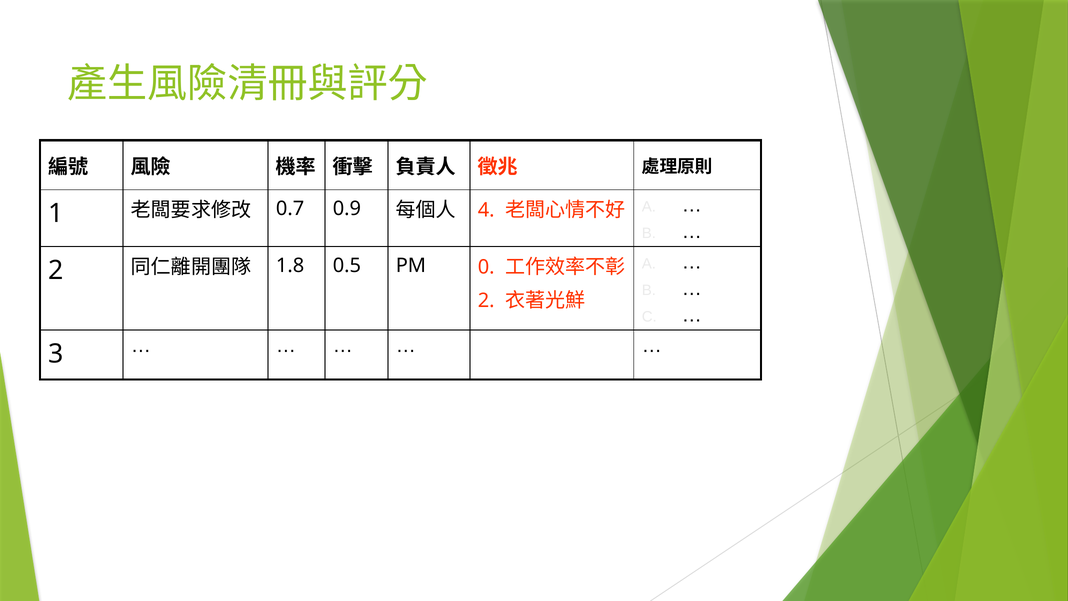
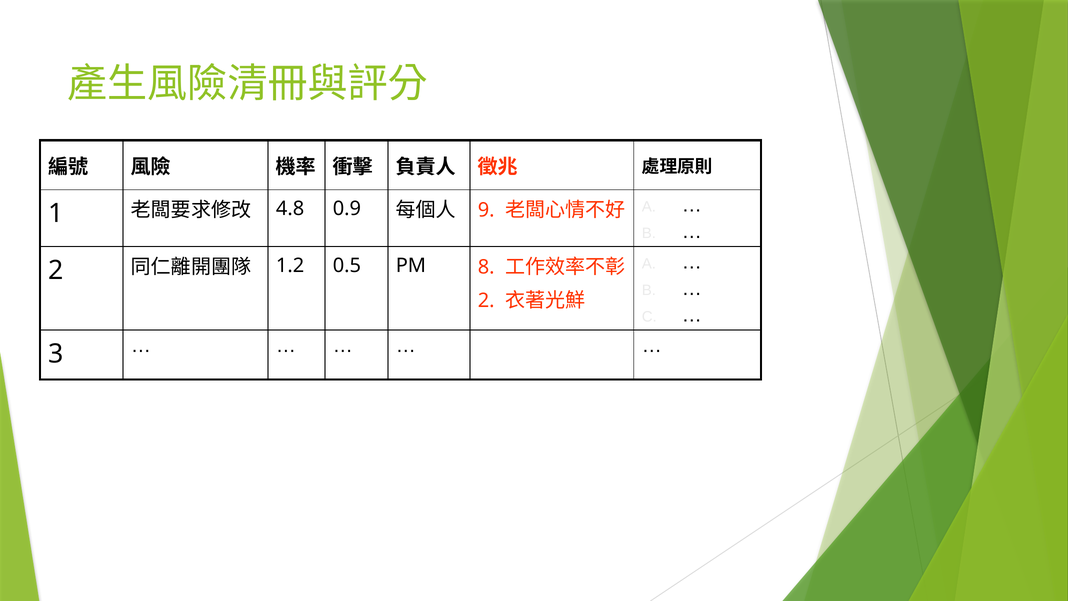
0.7: 0.7 -> 4.8 (290, 208)
4: 4 -> 9 (486, 210)
1.8: 1.8 -> 1.2 (290, 265)
0: 0 -> 8 (486, 267)
